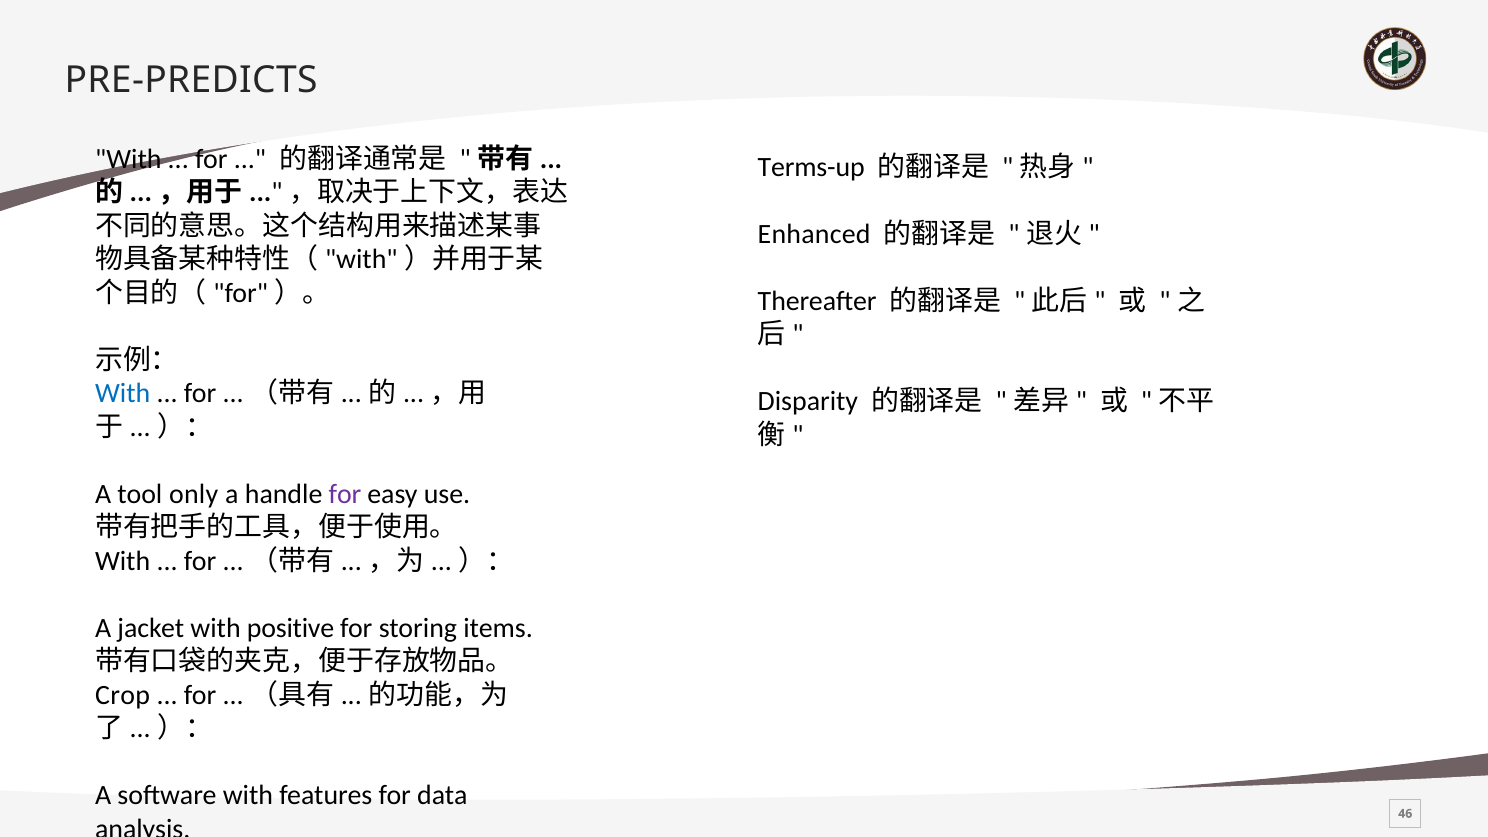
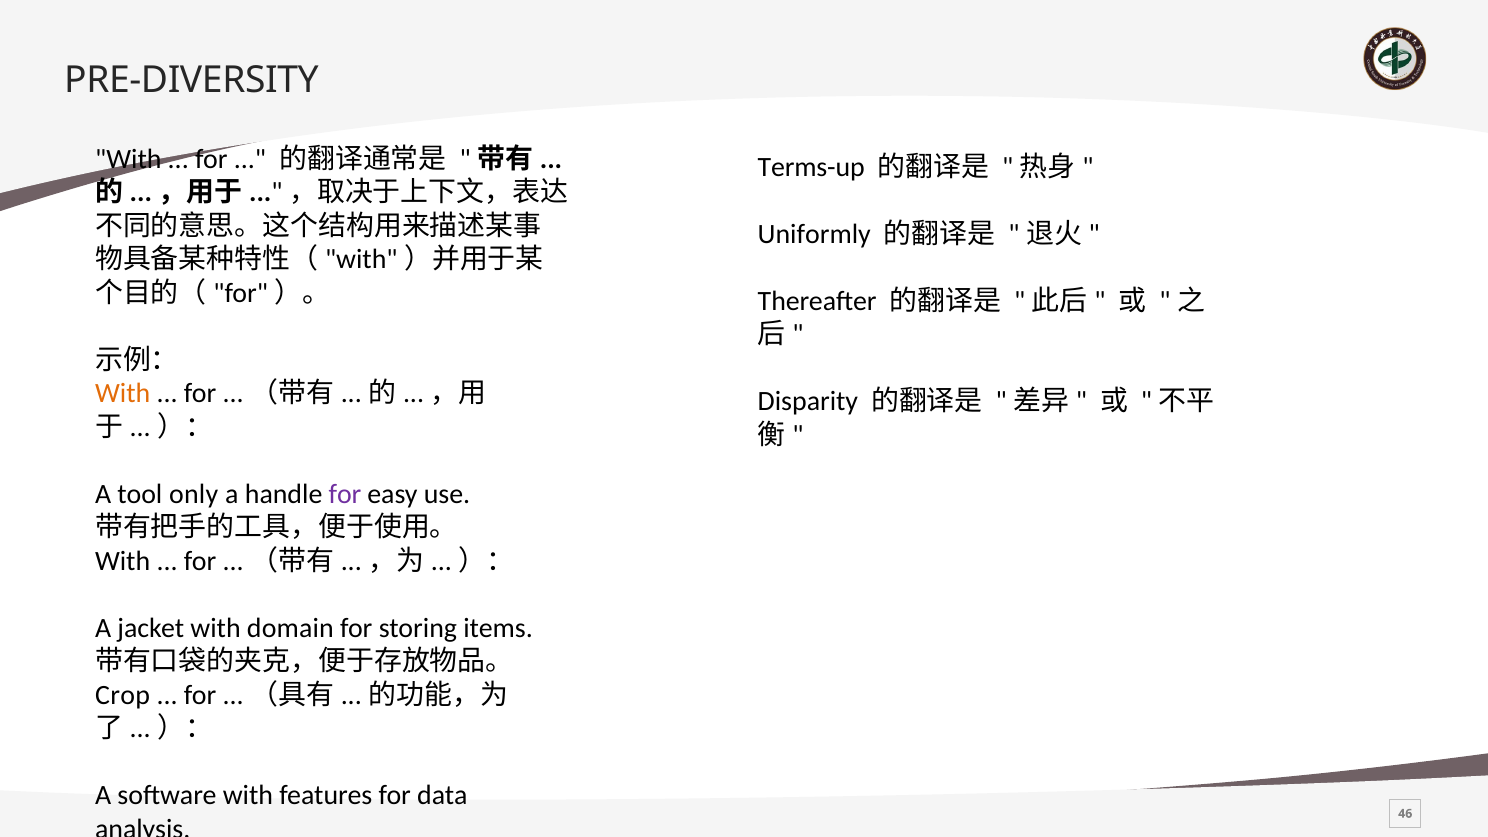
PRE-PREDICTS: PRE-PREDICTS -> PRE-DIVERSITY (191, 81)
Enhanced: Enhanced -> Uniformly (814, 234)
With colour: blue -> orange (123, 394)
positive: positive -> domain (290, 628)
